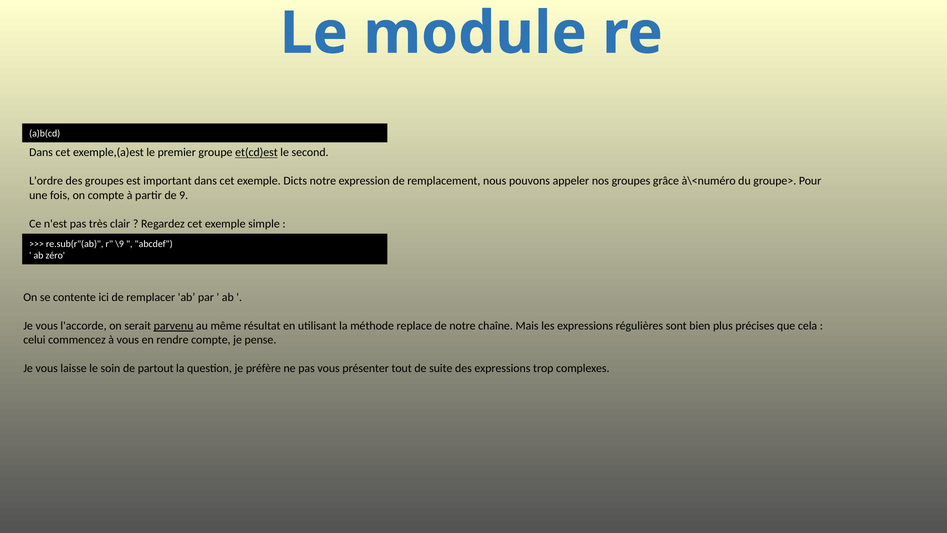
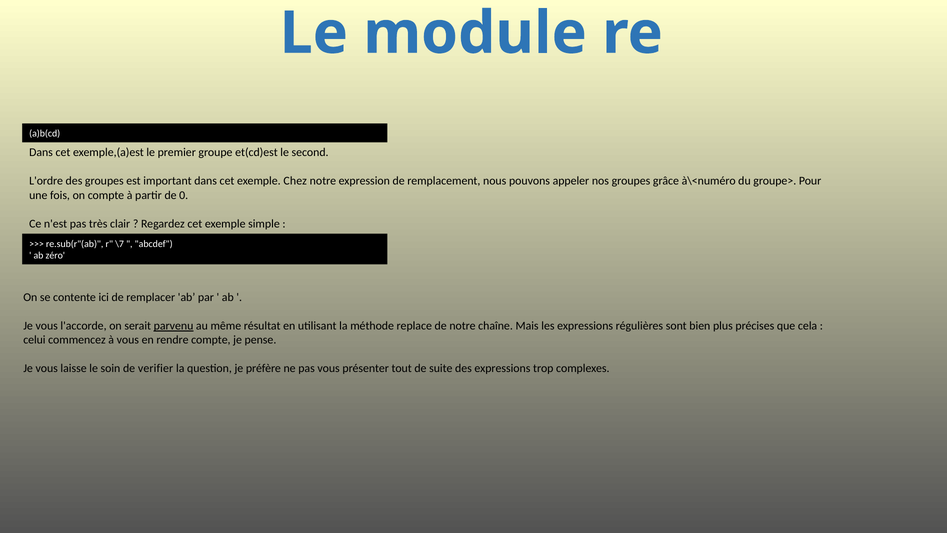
et(cd)est underline: present -> none (256, 152)
Dicts: Dicts -> Chez (295, 181)
9: 9 -> 0 (184, 195)
\9: \9 -> \7 (120, 244)
partout: partout -> verifier (156, 368)
